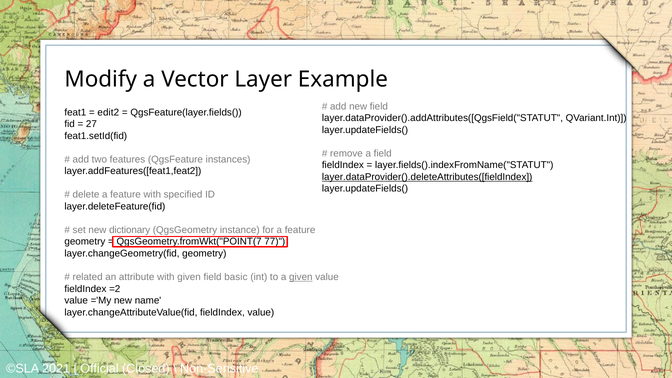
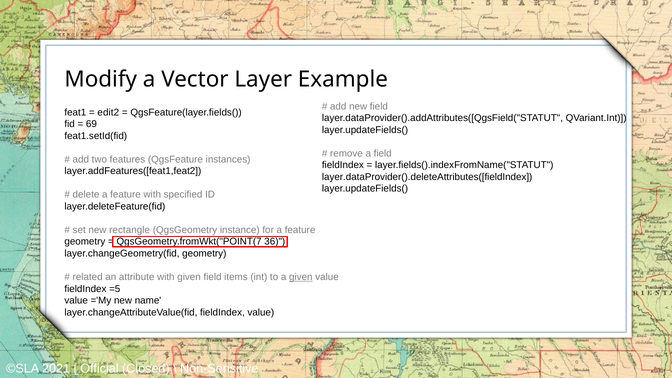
27: 27 -> 69 (91, 124)
layer.dataProvider().deleteAttributes([fieldIndex underline: present -> none (427, 177)
dictionary: dictionary -> rectangle (130, 230)
77: 77 -> 36 (275, 242)
basic: basic -> items (236, 277)
=2: =2 -> =5 (115, 289)
